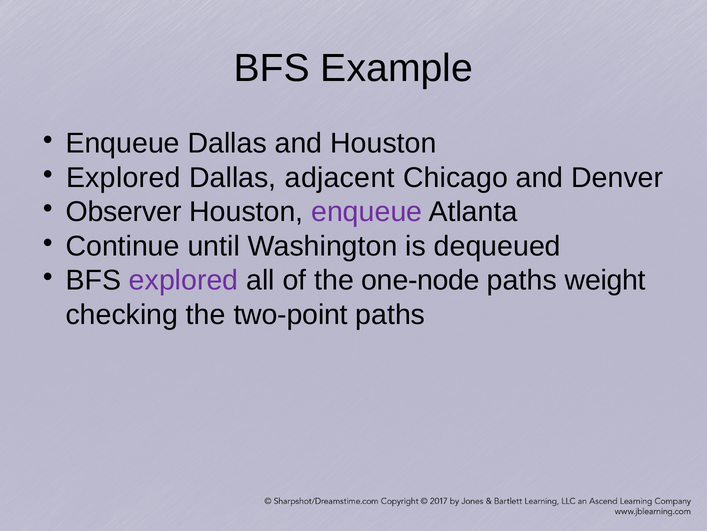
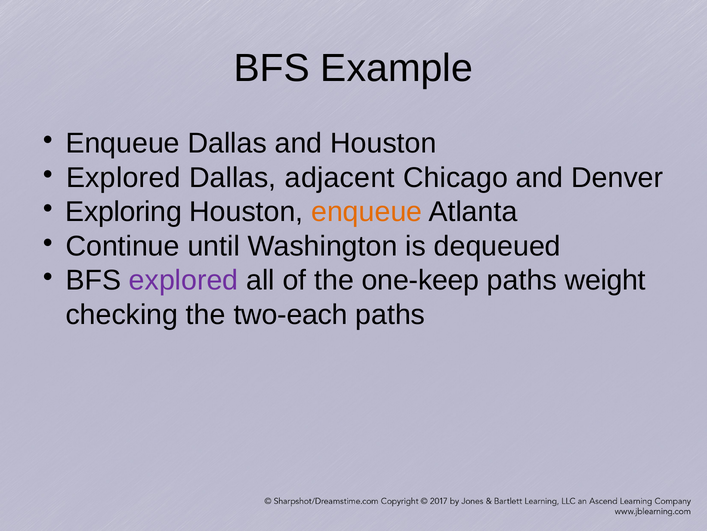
Observer: Observer -> Exploring (124, 212)
enqueue colour: purple -> orange (367, 212)
one-node: one-node -> one-keep (421, 280)
two-point: two-point -> two-each (291, 314)
